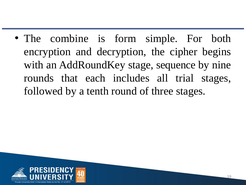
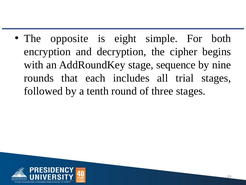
combine: combine -> opposite (69, 38)
form: form -> eight (125, 38)
